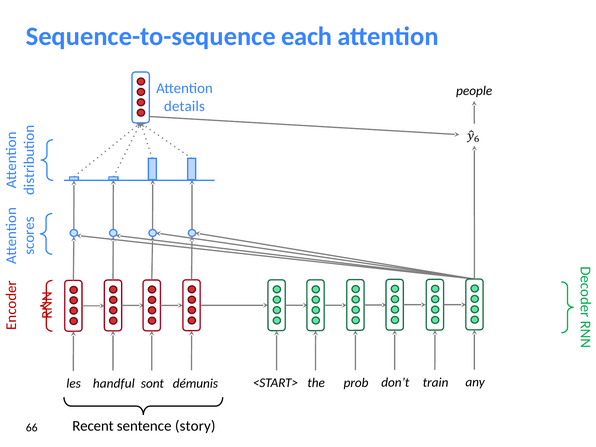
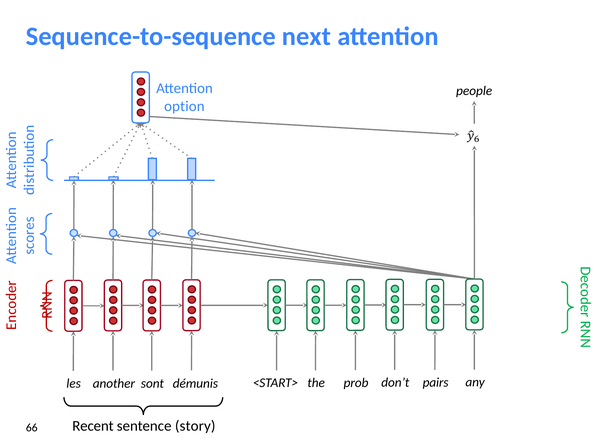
each: each -> next (306, 37)
details: details -> option (184, 106)
train: train -> pairs (436, 382)
handful: handful -> another (114, 384)
